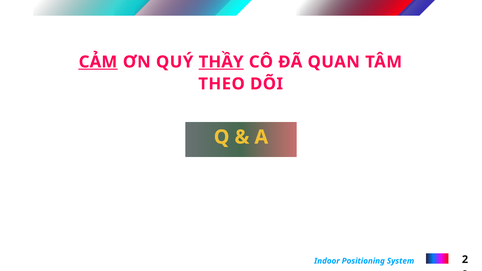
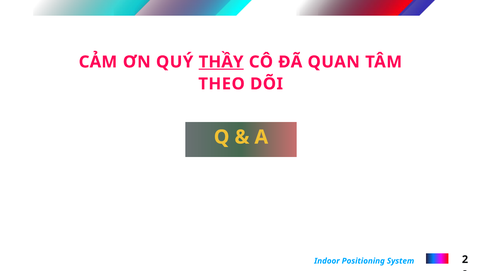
CẢM underline: present -> none (98, 62)
